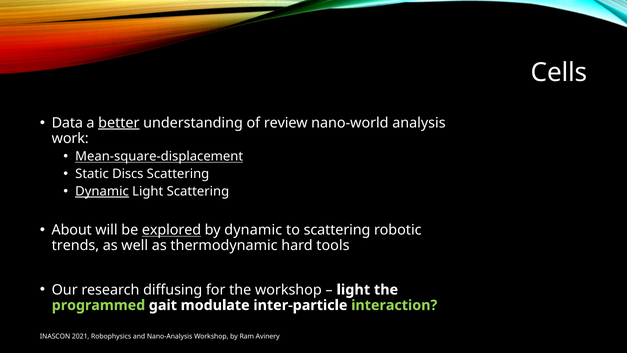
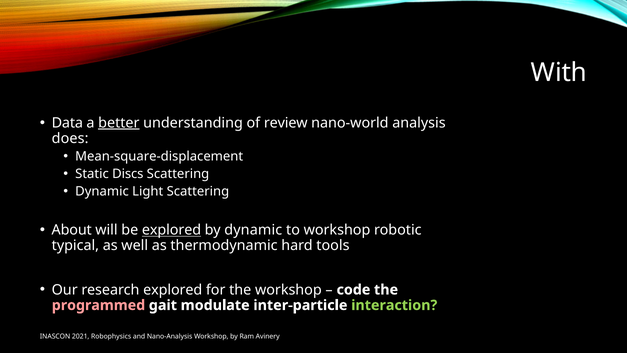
Cells: Cells -> With (559, 72)
work: work -> does (70, 138)
Mean-square-displacement underline: present -> none (159, 156)
Dynamic underline: present -> none (102, 191)
to scattering: scattering -> workshop (337, 230)
trends: trends -> typical (75, 245)
research diffusing: diffusing -> explored (173, 289)
light: light -> code (353, 289)
programmed colour: light green -> pink (98, 305)
